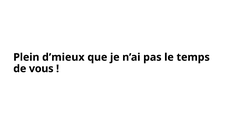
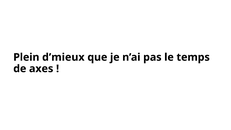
vous: vous -> axes (41, 69)
